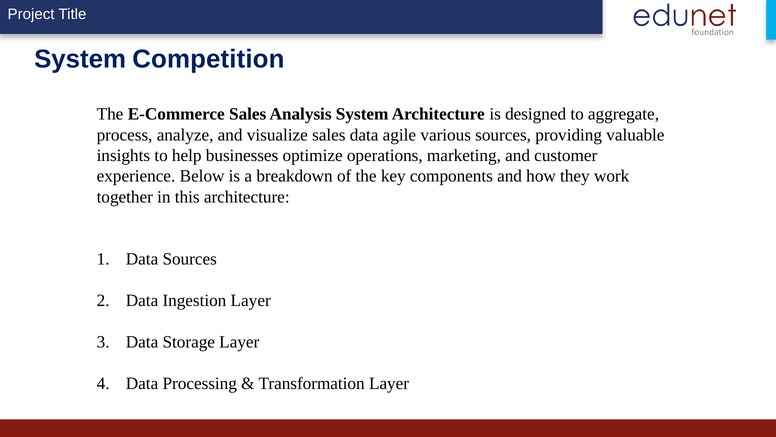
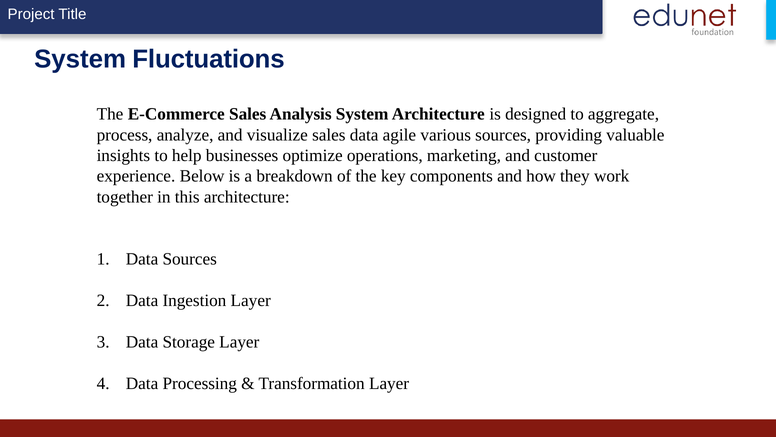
Competition: Competition -> Fluctuations (208, 59)
